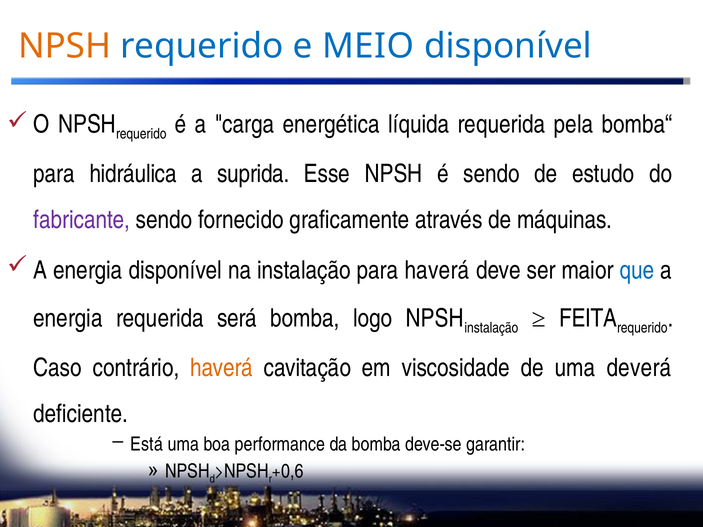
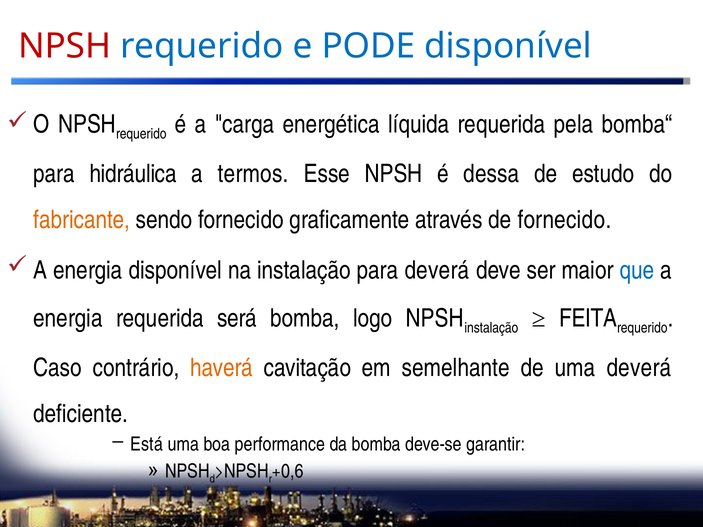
NPSH colour: orange -> red (65, 46)
MEIO: MEIO -> PODE (368, 46)
suprida: suprida -> termos (253, 174)
é sendo: sendo -> dessa (491, 174)
fabricante colour: purple -> orange (82, 220)
de máquinas: máquinas -> fornecido (564, 220)
para haverá: haverá -> deverá (437, 271)
viscosidade: viscosidade -> semelhante (456, 368)
